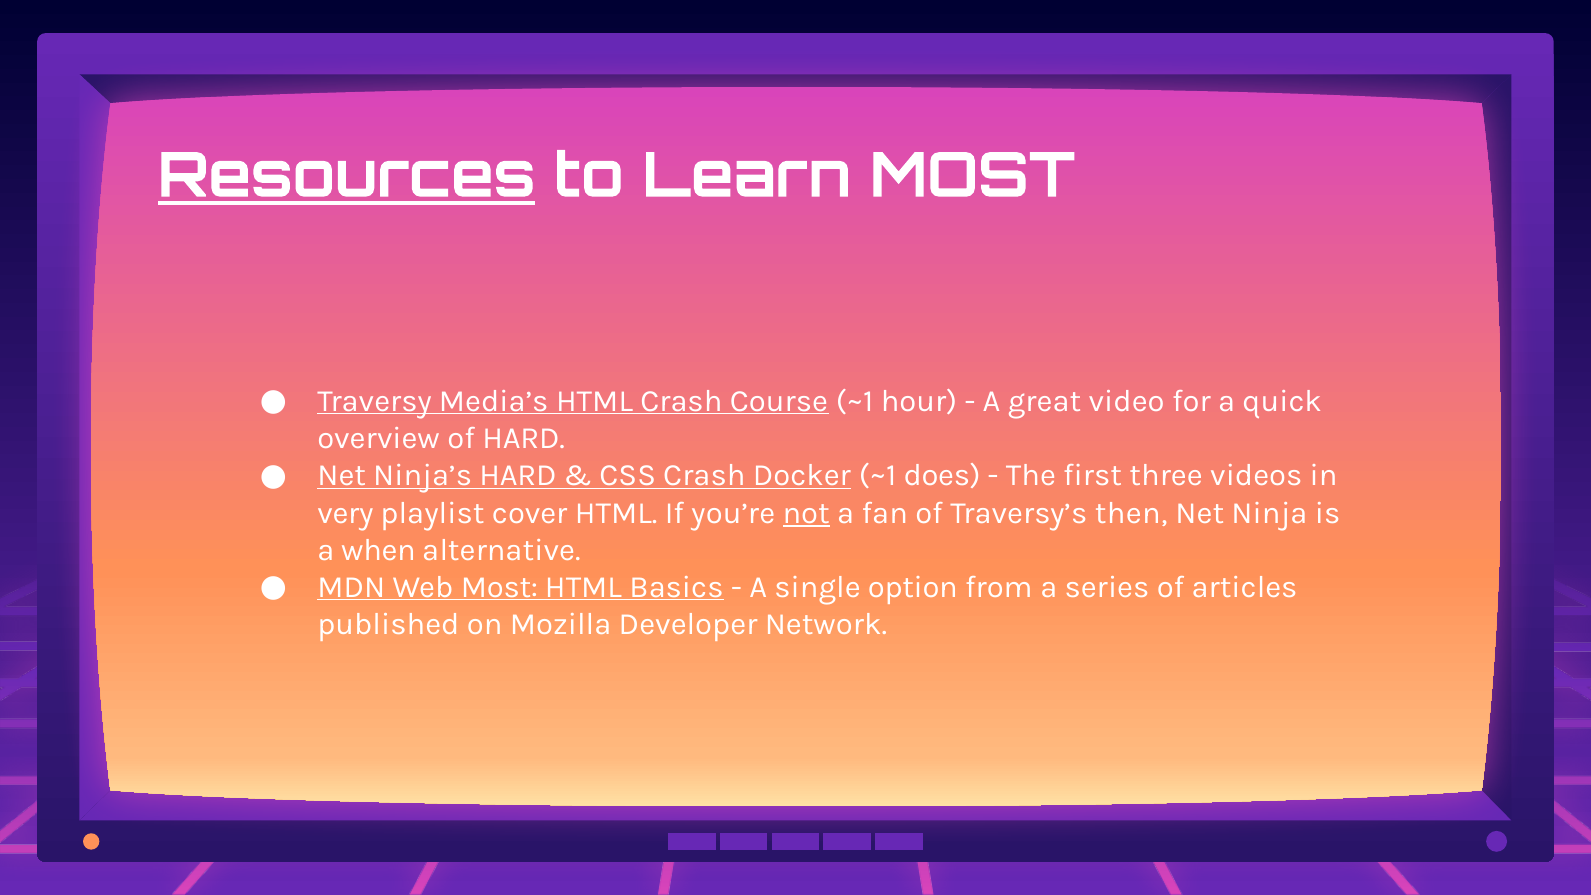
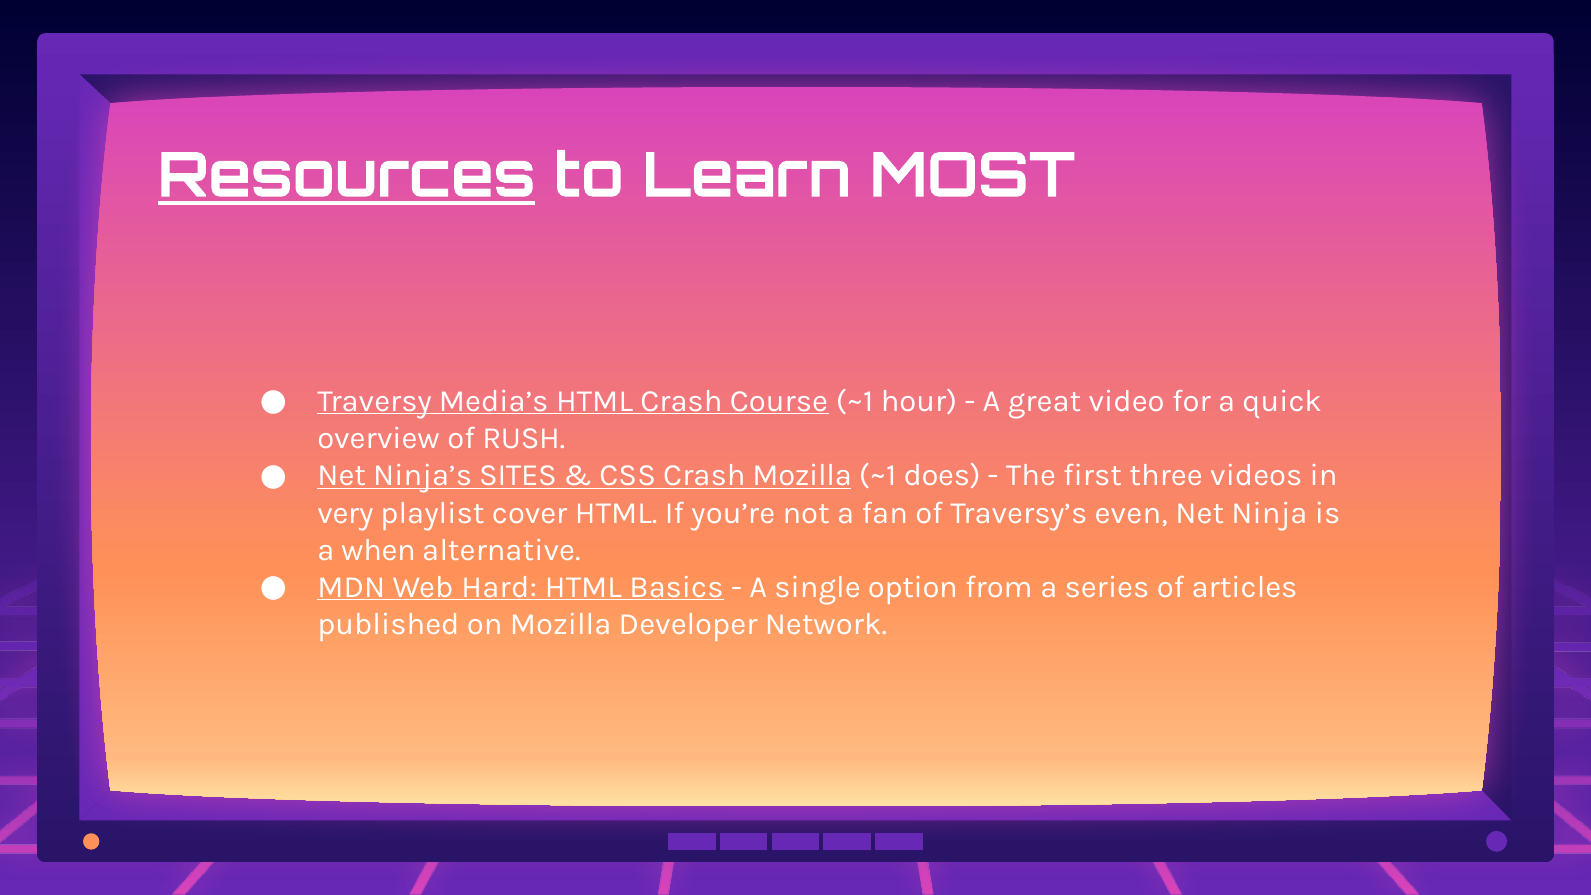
of HARD: HARD -> RUSH (524, 439)
Ninja’s HARD: HARD -> SITES (518, 476)
Crash Docker: Docker -> Mozilla (802, 476)
not underline: present -> none (806, 513)
then: then -> even (1131, 513)
Web Most: Most -> Hard (499, 587)
